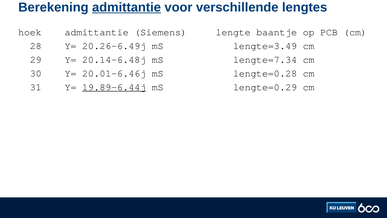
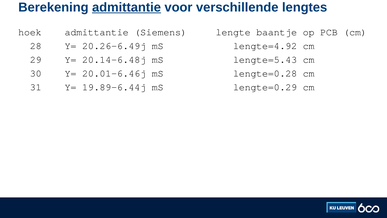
lengte=3.49: lengte=3.49 -> lengte=4.92 (265, 46)
lengte=7.34: lengte=7.34 -> lengte=5.43 (265, 60)
19.89-6.44j underline: present -> none (114, 87)
